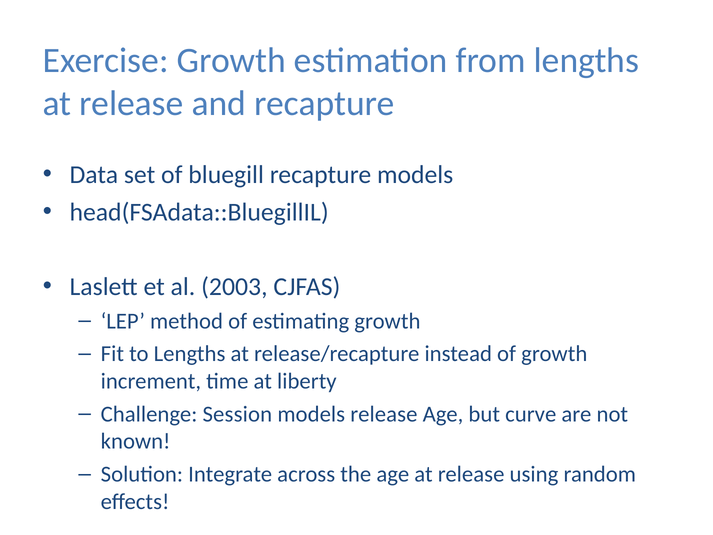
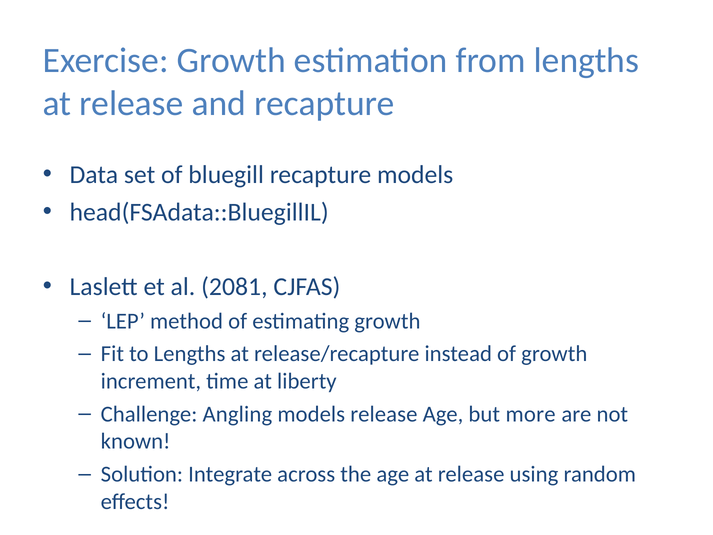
2003: 2003 -> 2081 (234, 286)
Session: Session -> Angling (237, 414)
curve: curve -> more (531, 414)
